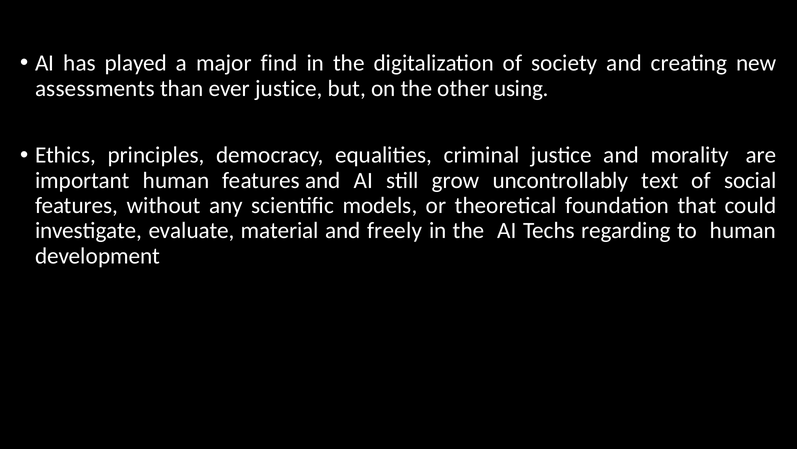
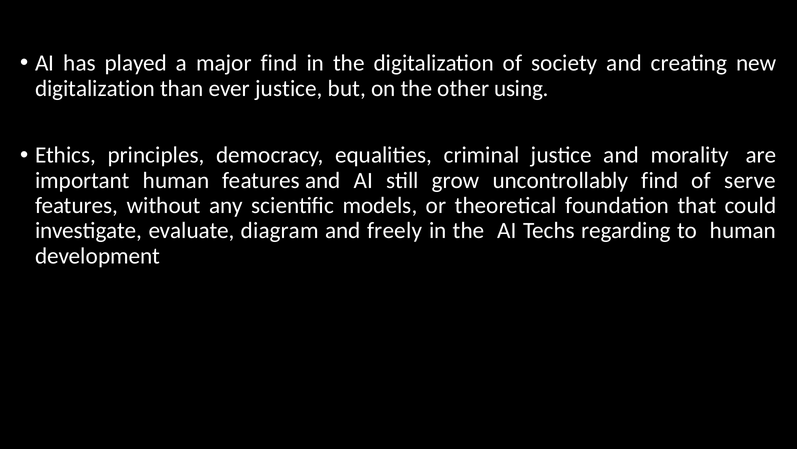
assessments: assessments -> digitalization (95, 88)
uncontrollably text: text -> find (660, 180)
social: social -> serve (750, 180)
material: material -> diagram (280, 230)
